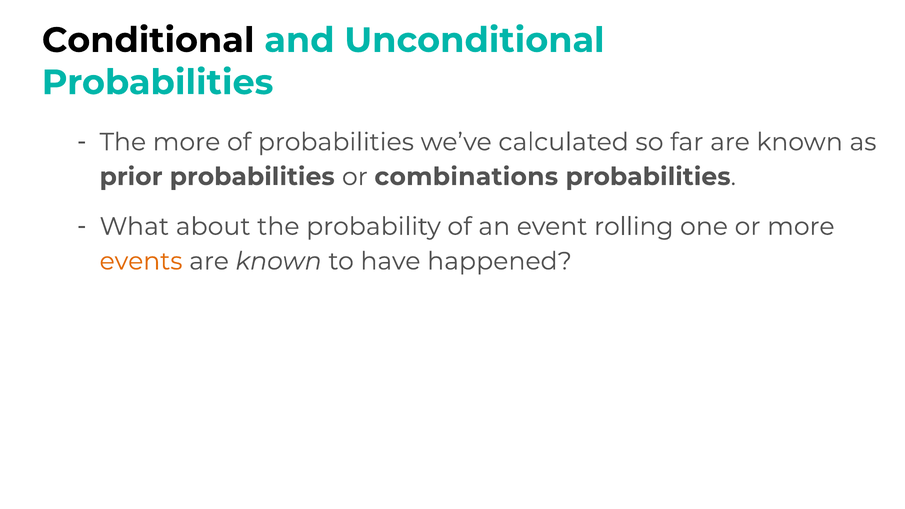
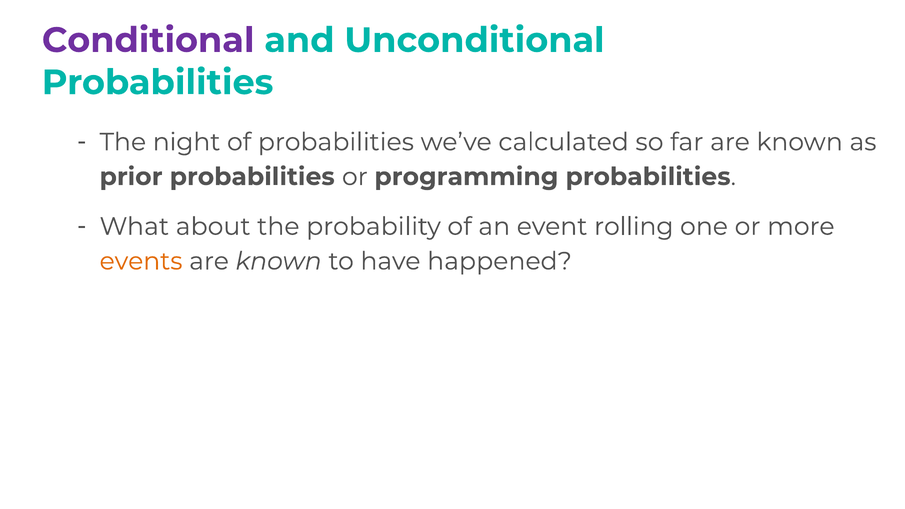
Conditional colour: black -> purple (148, 40)
The more: more -> night (187, 142)
combinations: combinations -> programming (466, 177)
